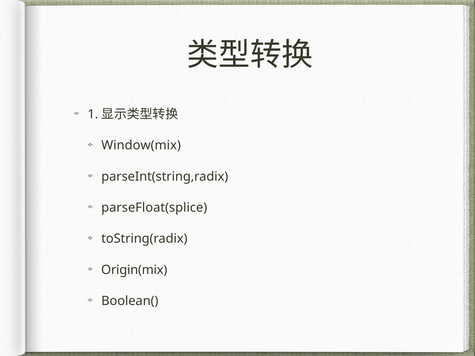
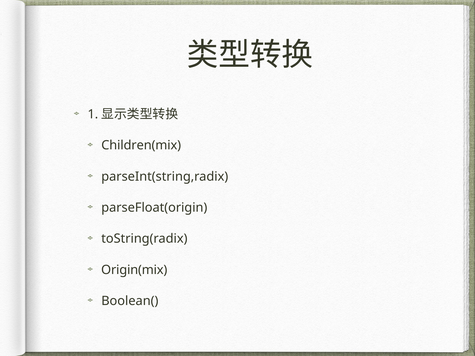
Window(mix: Window(mix -> Children(mix (141, 146)
parseFloat(splice: parseFloat(splice -> parseFloat(origin (154, 208)
